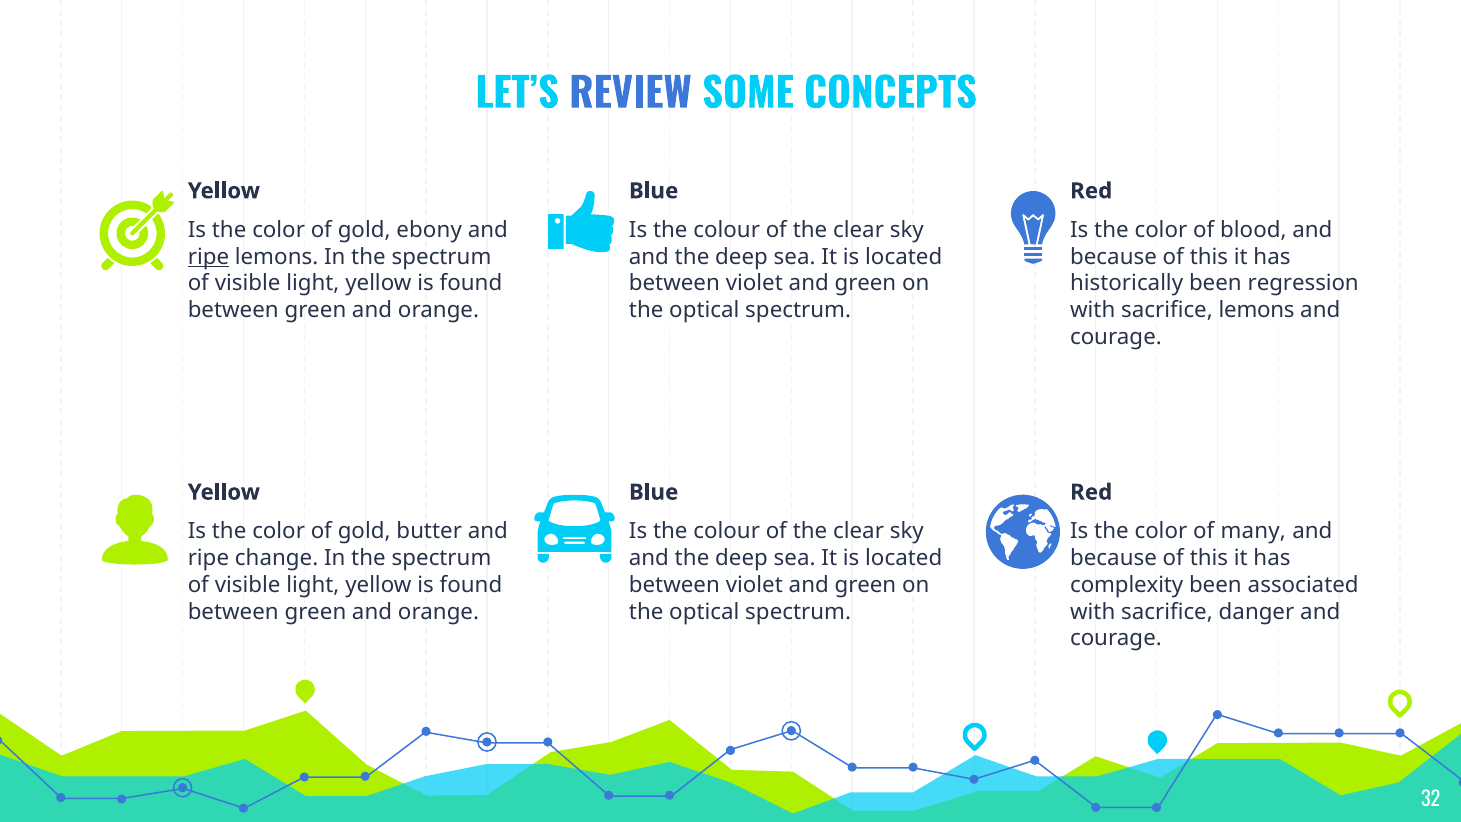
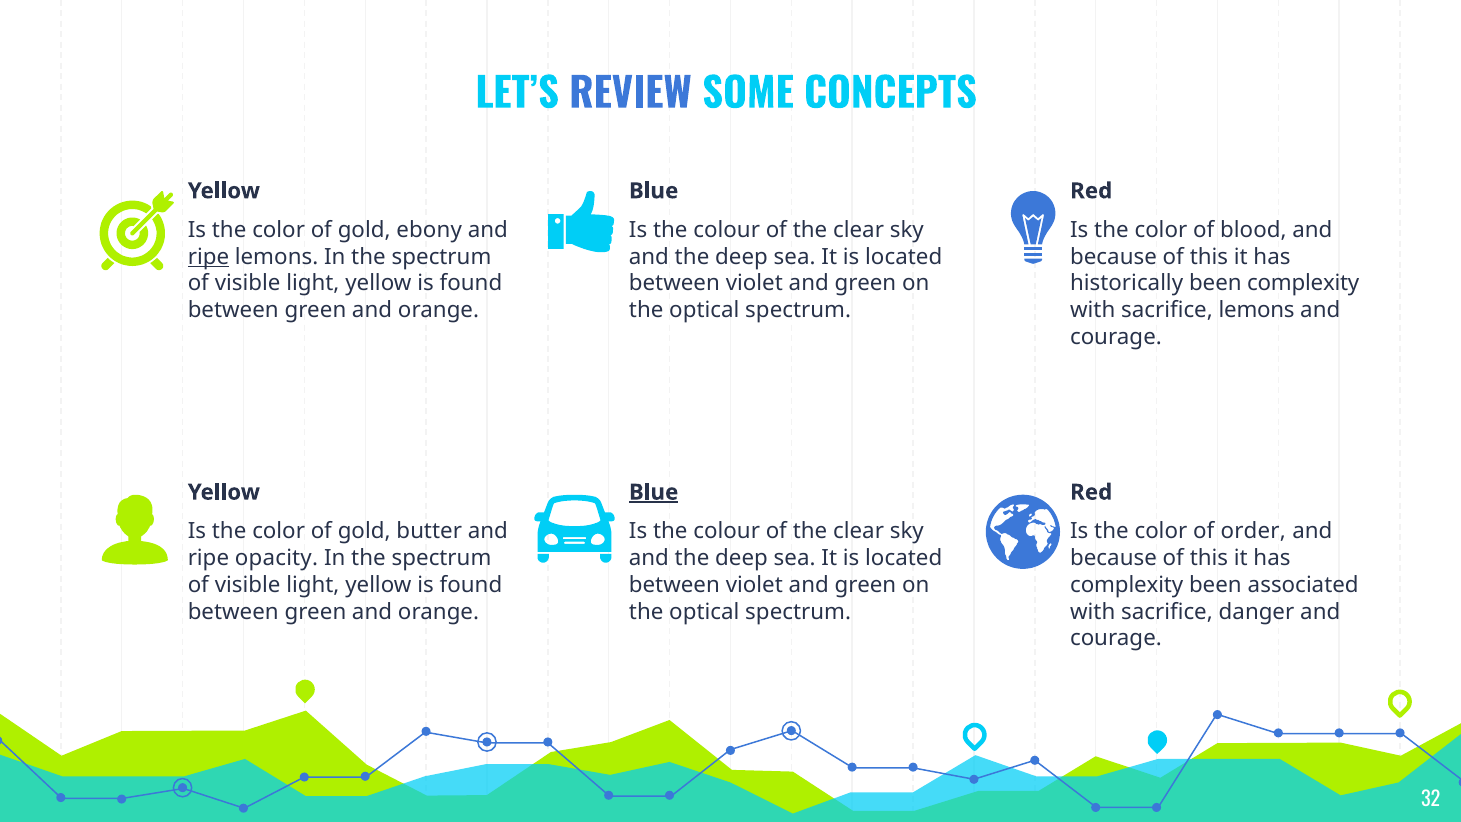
been regression: regression -> complexity (1303, 284)
Blue underline: none -> present (654, 492)
many: many -> order (1253, 531)
change: change -> opacity (277, 558)
